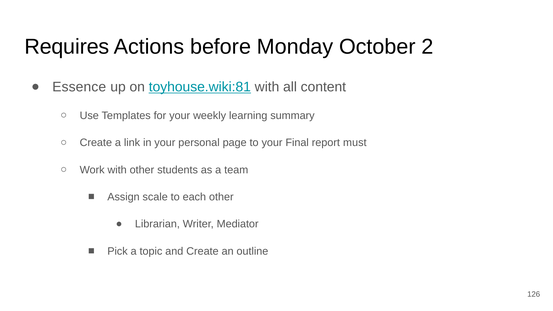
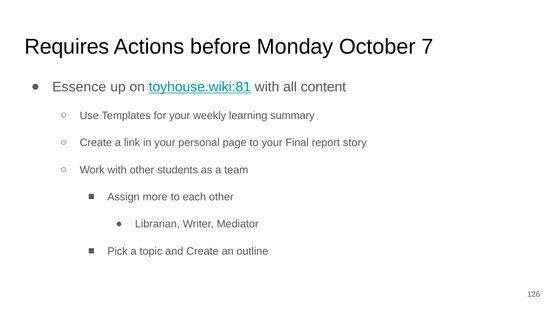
2: 2 -> 7 (427, 47)
must: must -> story (355, 143)
scale: scale -> more (155, 197)
